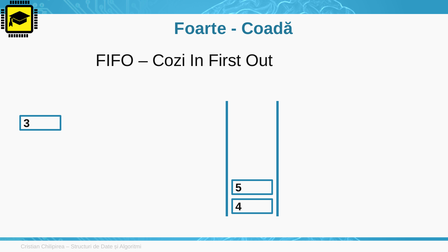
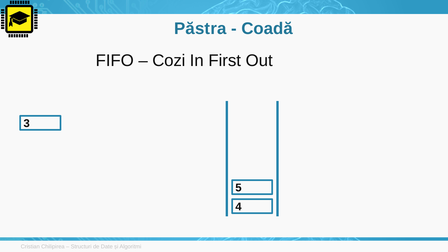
Foarte: Foarte -> Păstra (200, 29)
